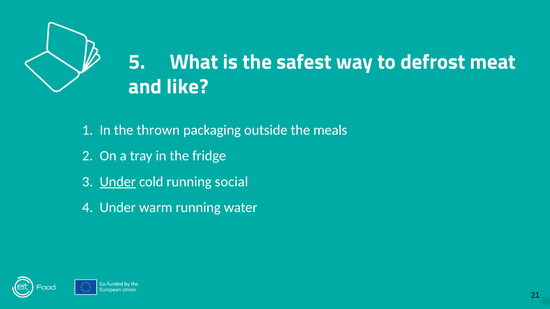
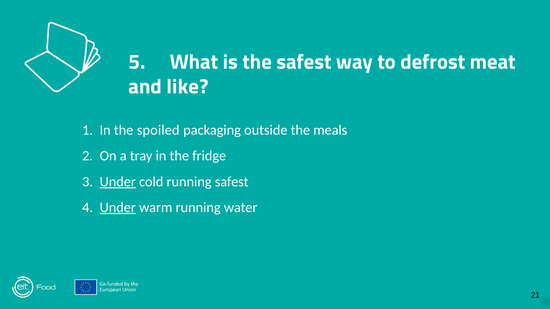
thrown: thrown -> spoiled (158, 130)
running social: social -> safest (232, 182)
Under underline: none -> present (118, 208)
